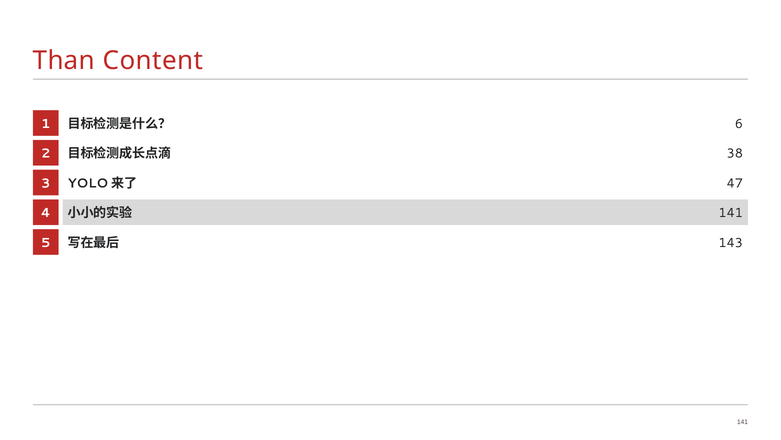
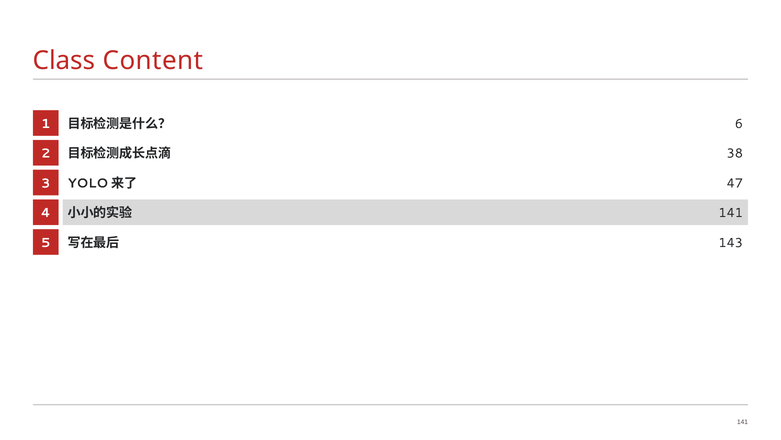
Than: Than -> Class (64, 61)
